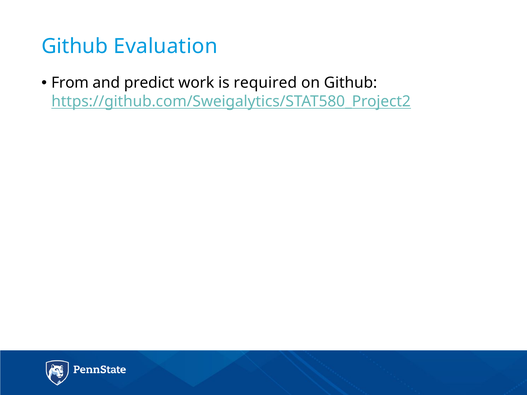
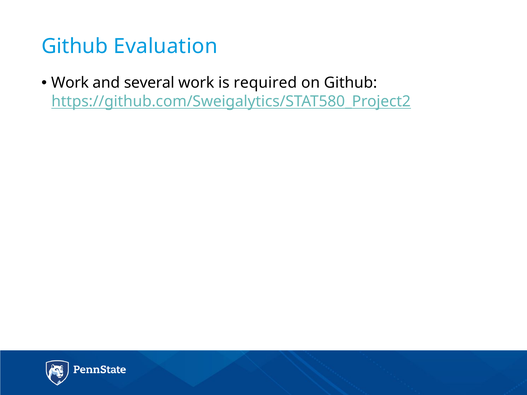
From: From -> Work (70, 83)
predict: predict -> several (149, 83)
